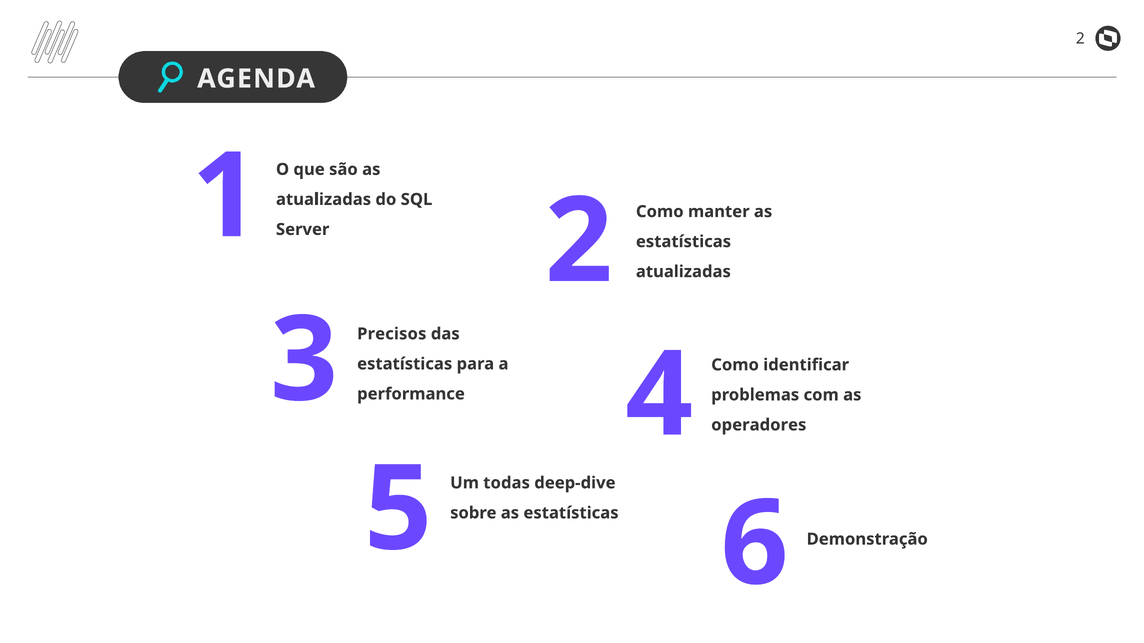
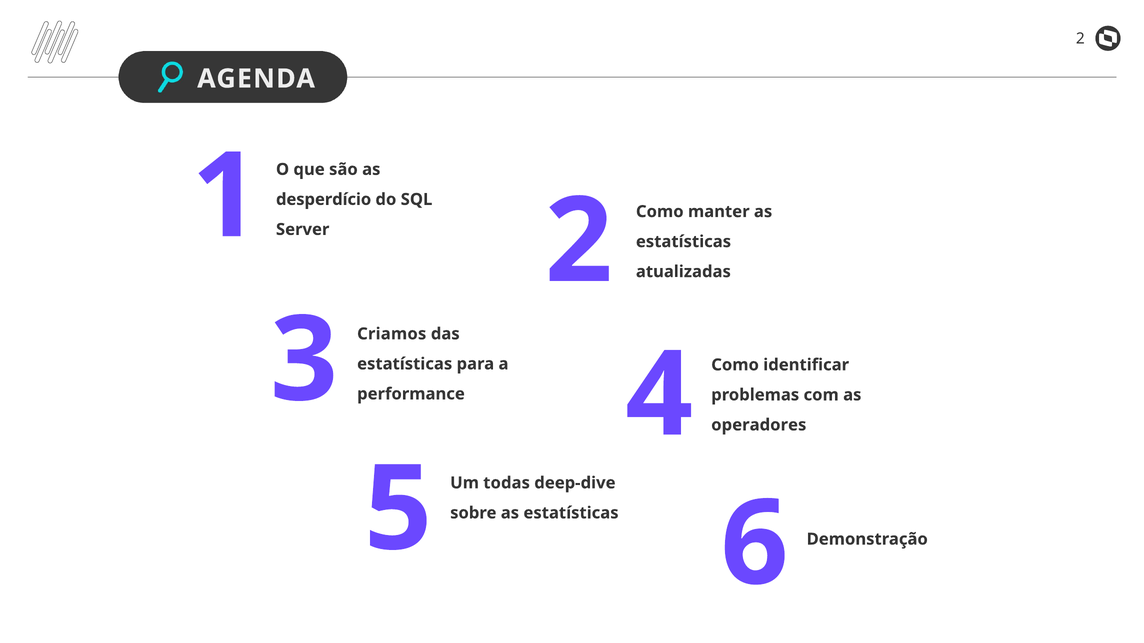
atualizadas: atualizadas -> desperdício (324, 200)
Precisos: Precisos -> Criamos (392, 334)
